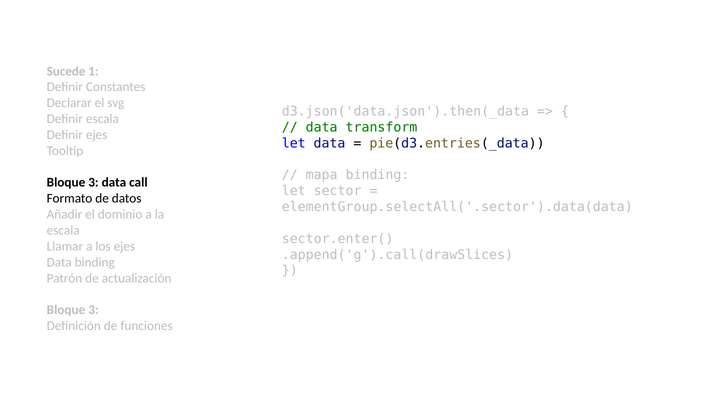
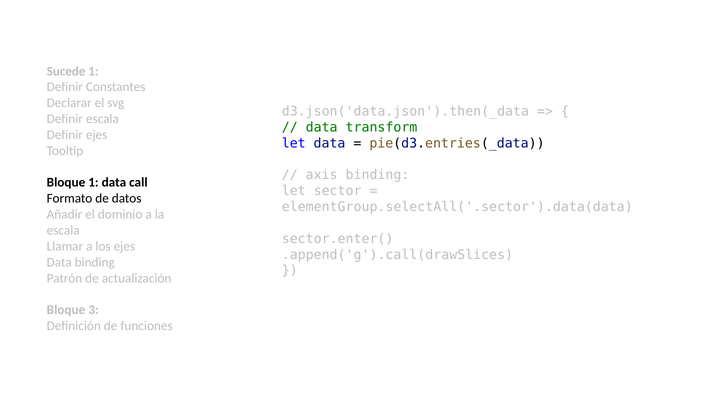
mapa: mapa -> axis (322, 175)
3: 3 -> 1 (93, 182)
